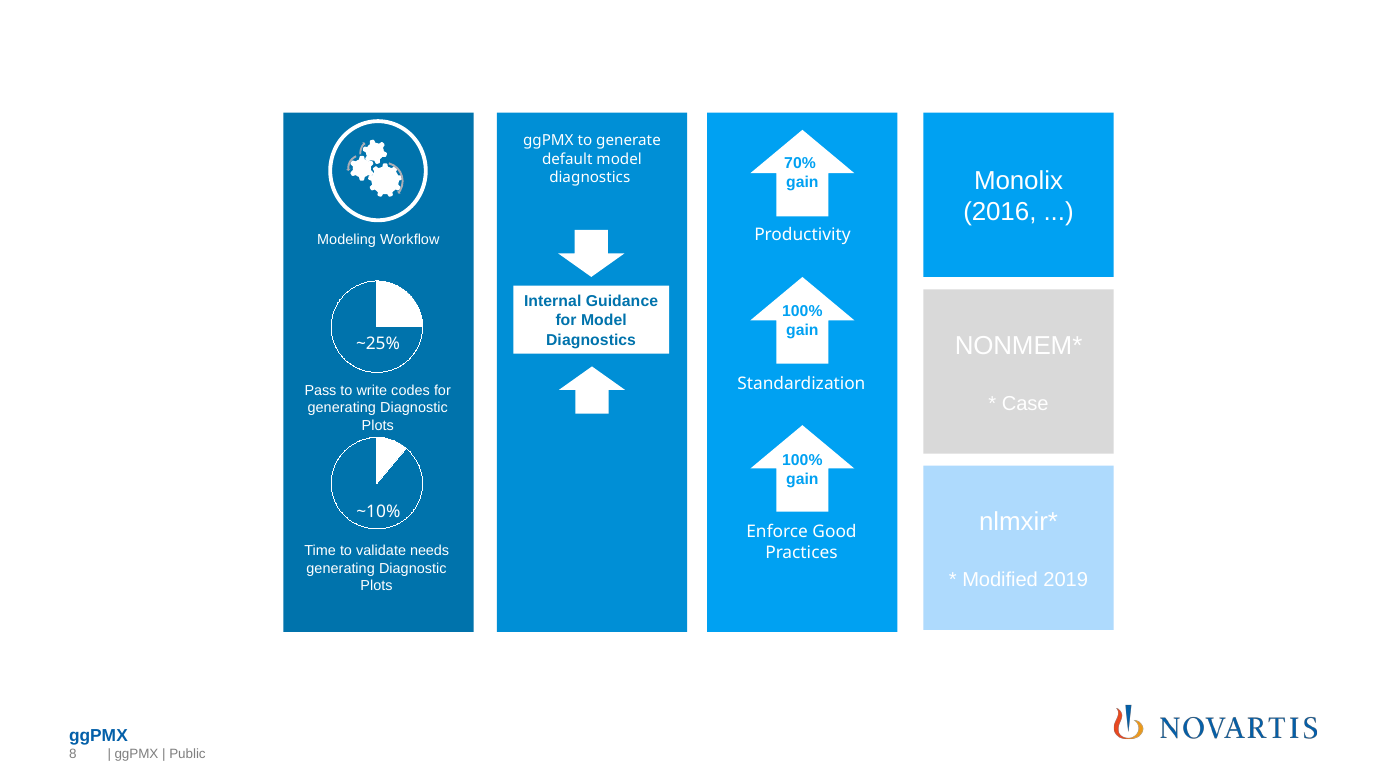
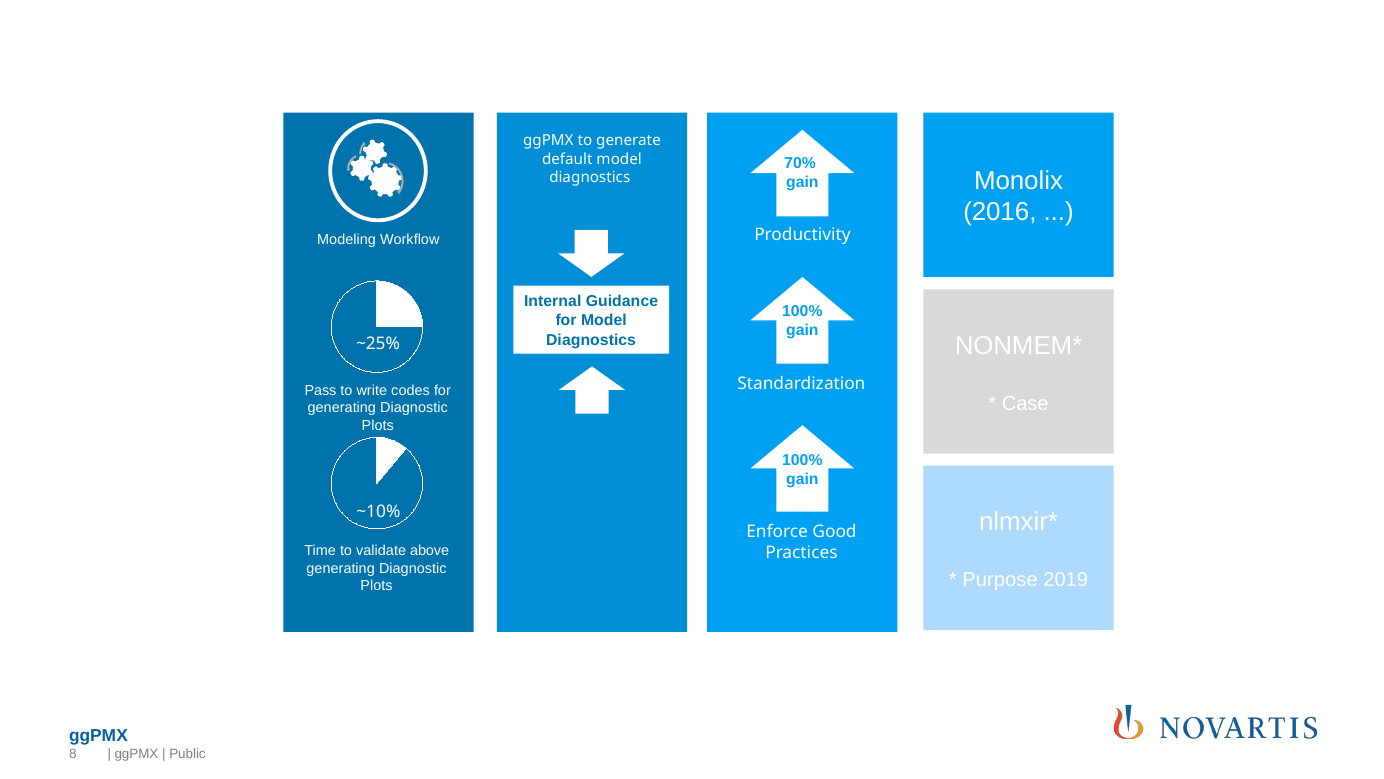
needs: needs -> above (430, 551)
Modified: Modified -> Purpose (1000, 580)
